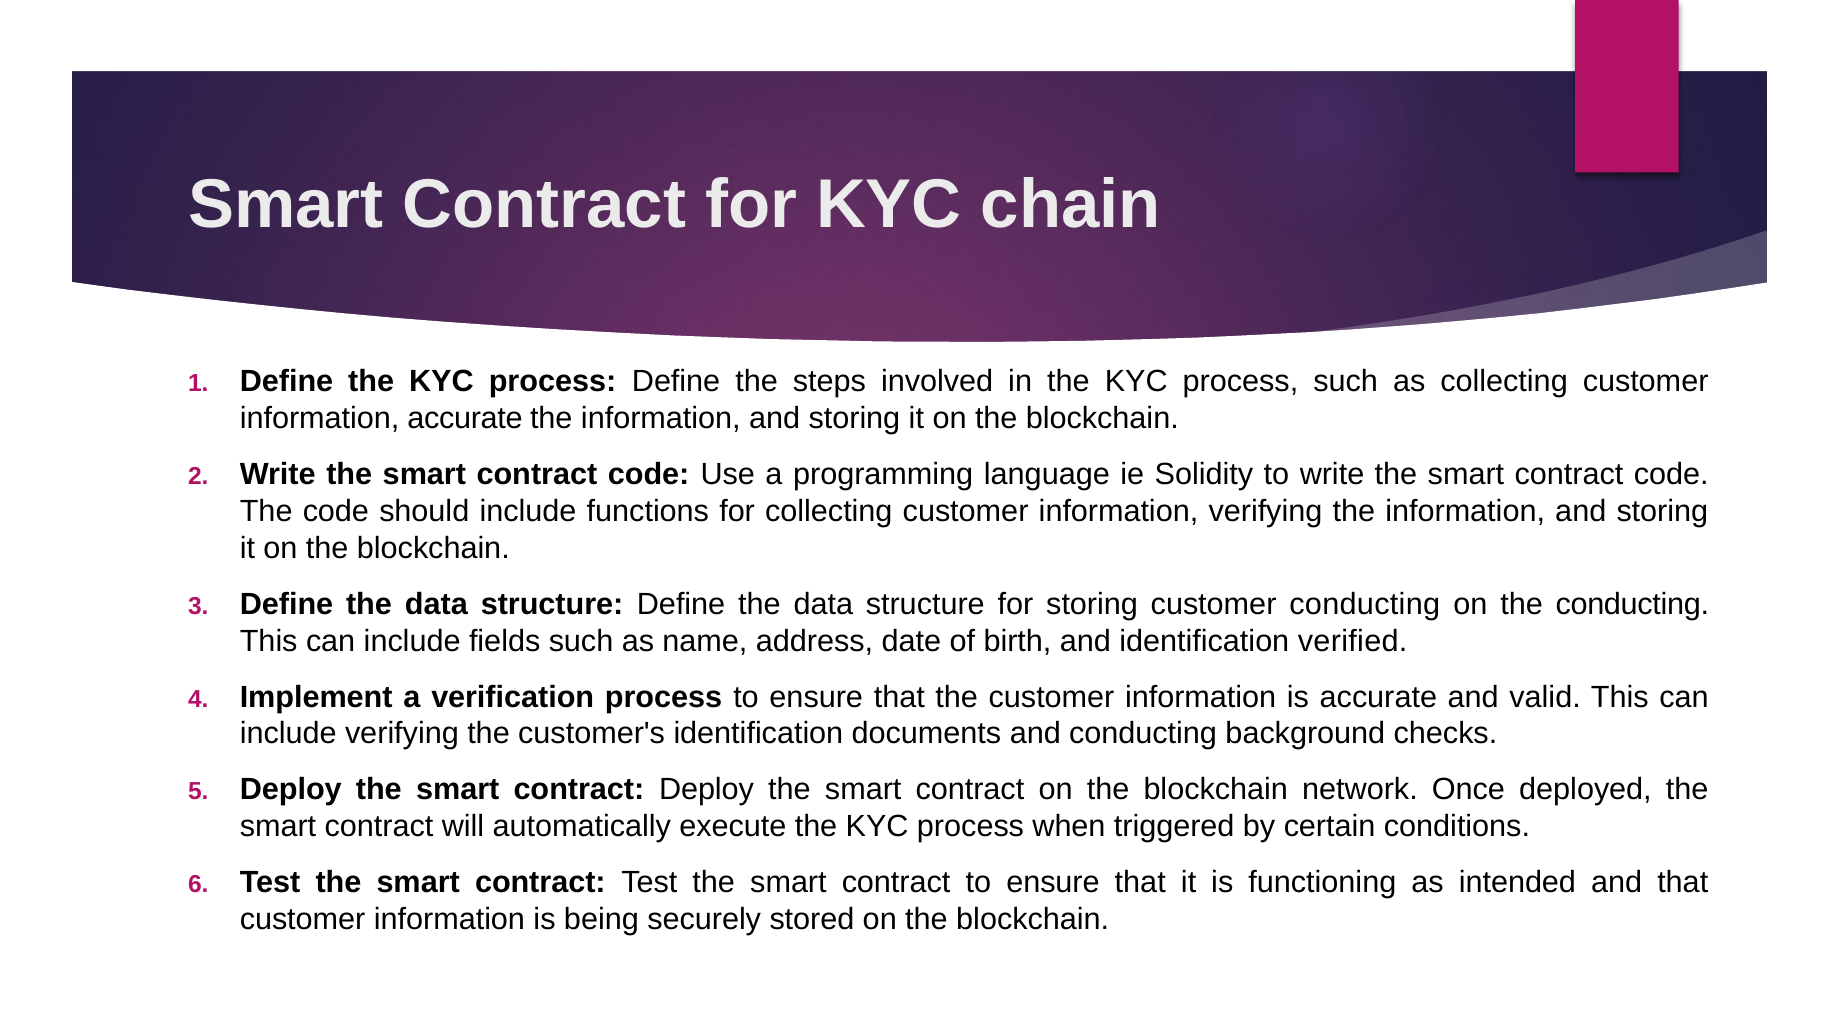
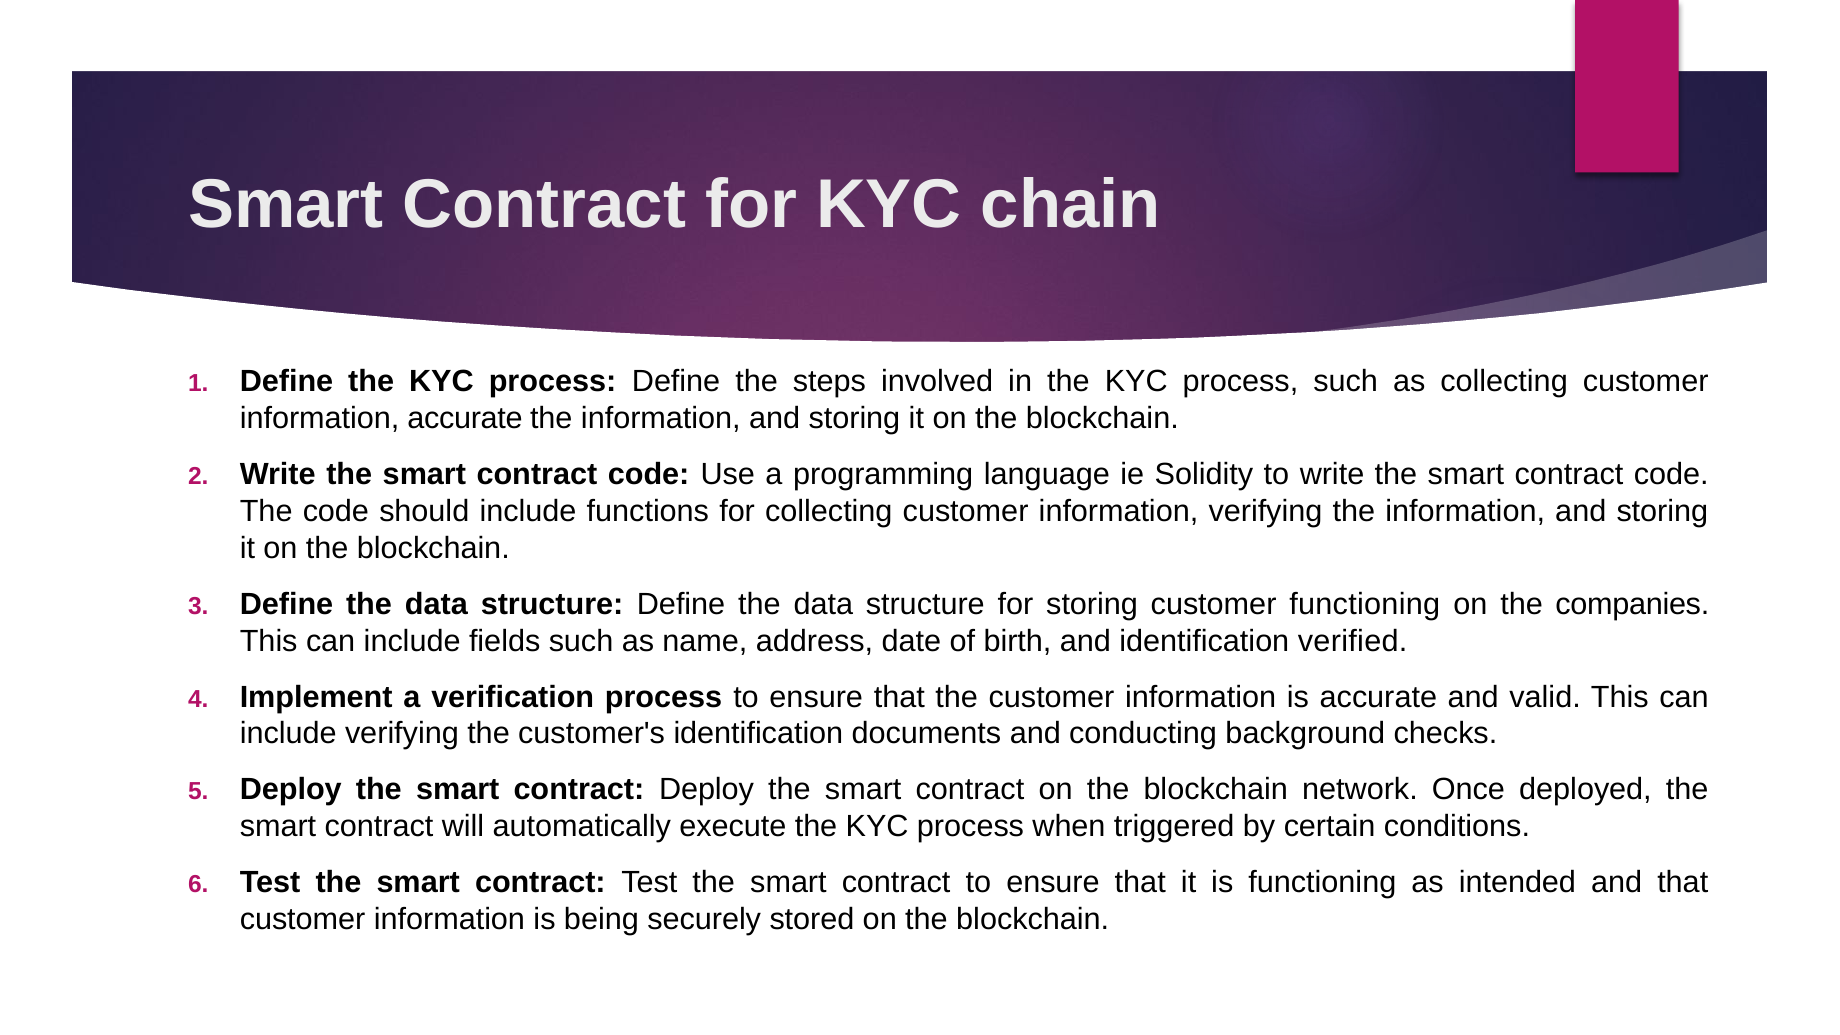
customer conducting: conducting -> functioning (1365, 604)
the conducting: conducting -> companies (1632, 604)
